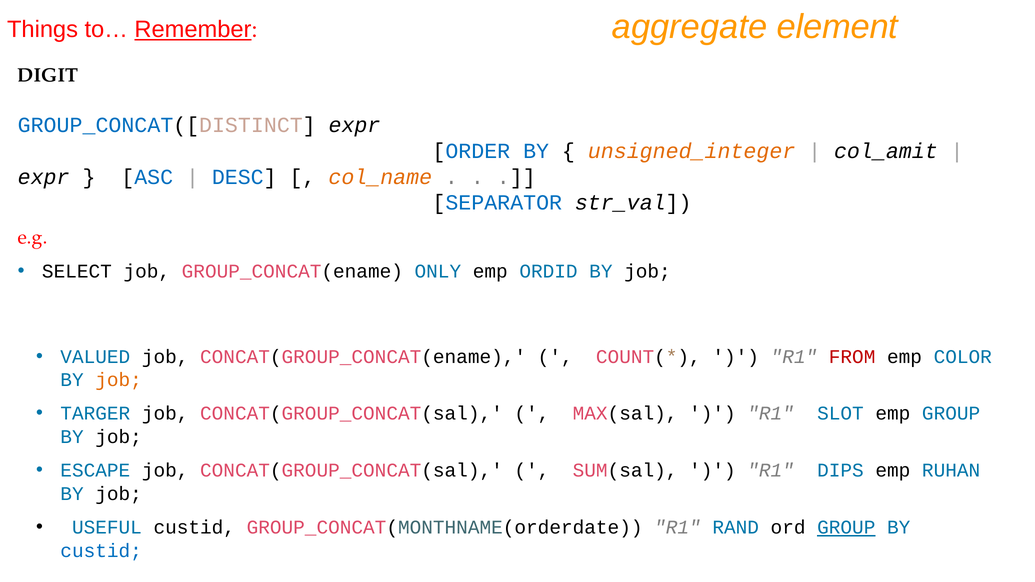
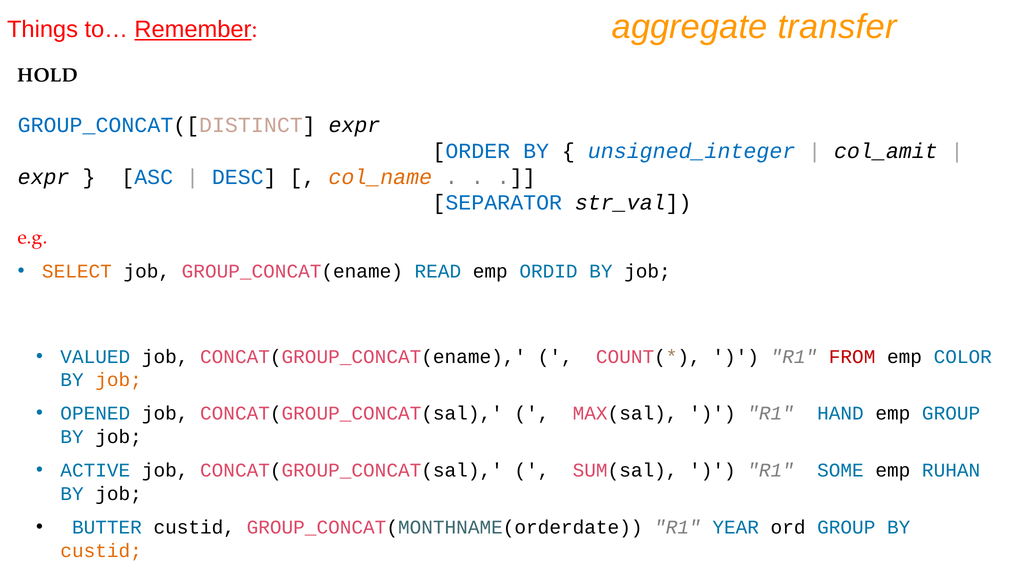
element: element -> transfer (837, 27)
DIGIT: DIGIT -> HOLD (48, 76)
unsigned_integer colour: orange -> blue (692, 151)
SELECT colour: black -> orange (77, 271)
ONLY: ONLY -> READ (438, 271)
TARGER: TARGER -> OPENED (95, 414)
SLOT: SLOT -> HAND (840, 414)
ESCAPE: ESCAPE -> ACTIVE (95, 471)
DIPS: DIPS -> SOME (840, 471)
USEFUL: USEFUL -> BUTTER (107, 527)
RAND: RAND -> YEAR (736, 527)
GROUP underline: present -> none (846, 527)
custid colour: blue -> orange (101, 551)
